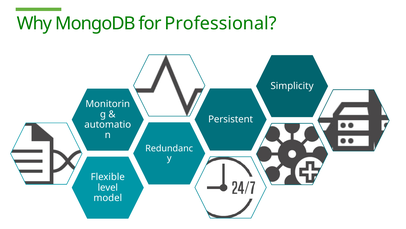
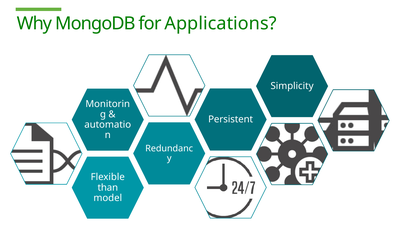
Professional: Professional -> Applications (221, 24)
level: level -> than (108, 187)
